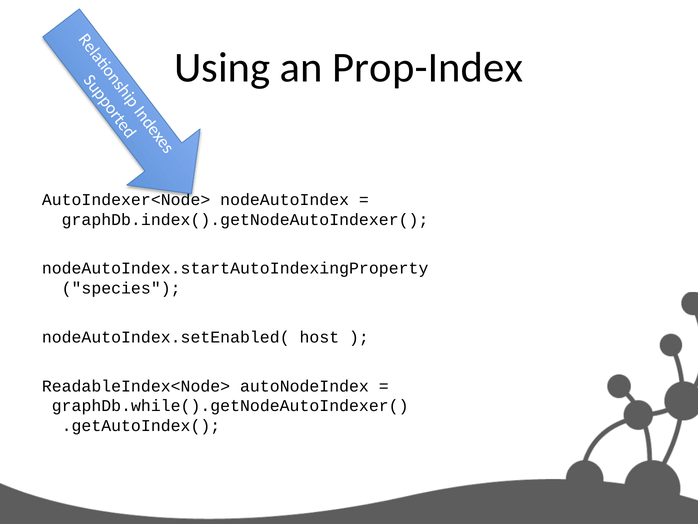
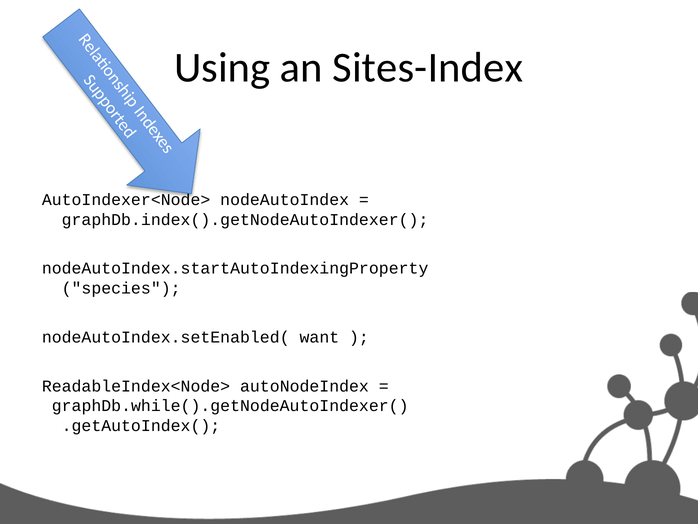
Prop-Index: Prop-Index -> Sites-Index (428, 68)
host: host -> want (319, 337)
